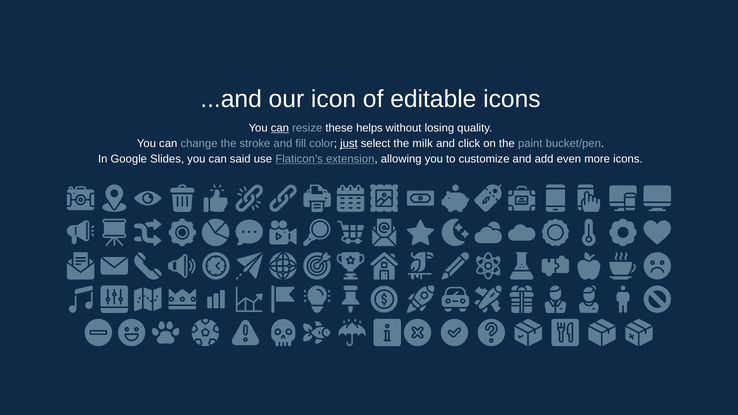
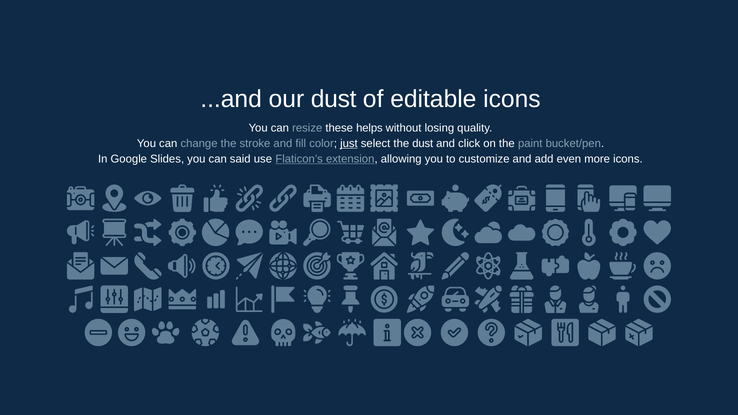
our icon: icon -> dust (334, 99)
can underline: present -> none (280, 128)
the milk: milk -> dust (423, 143)
